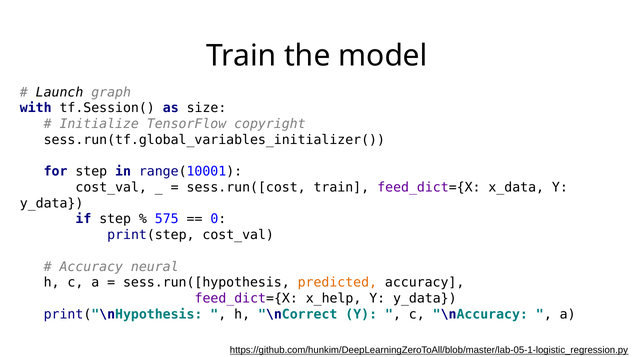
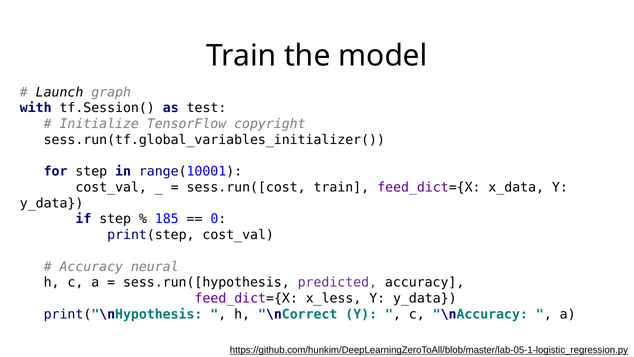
size: size -> test (206, 108)
575: 575 -> 185 (167, 219)
predicted colour: orange -> purple (337, 282)
x_help: x_help -> x_less (334, 298)
